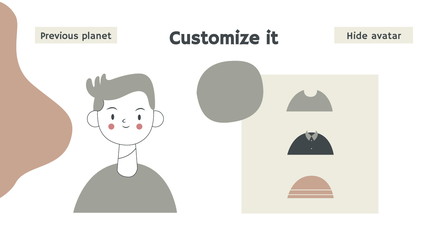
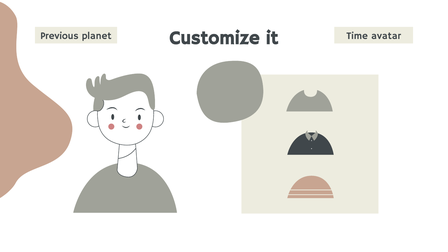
Hide: Hide -> Time (357, 36)
